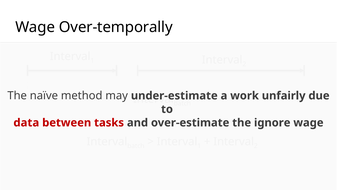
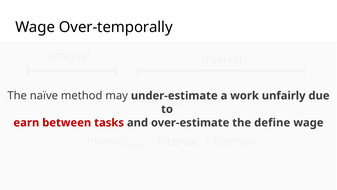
data: data -> earn (26, 122)
ignore: ignore -> define (272, 122)
